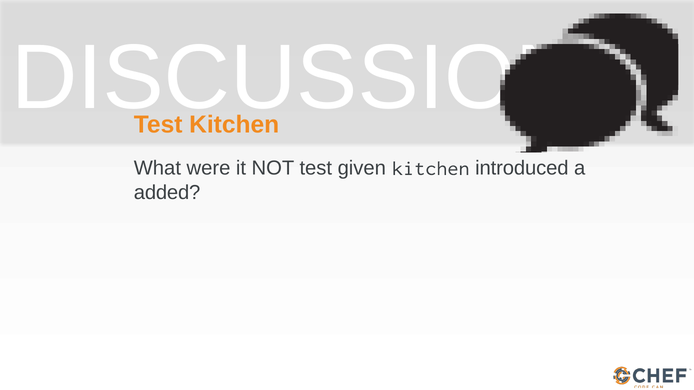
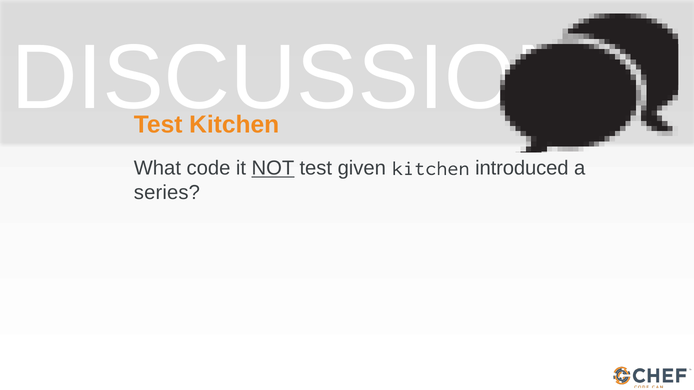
were: were -> code (208, 168)
NOT underline: none -> present (273, 168)
added: added -> series (167, 193)
